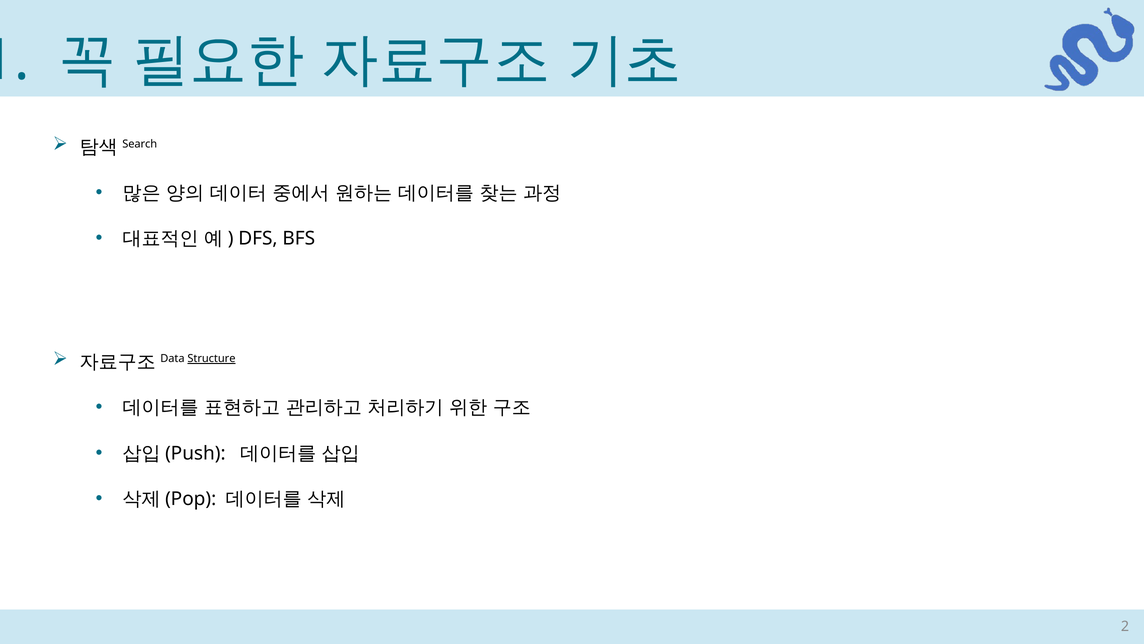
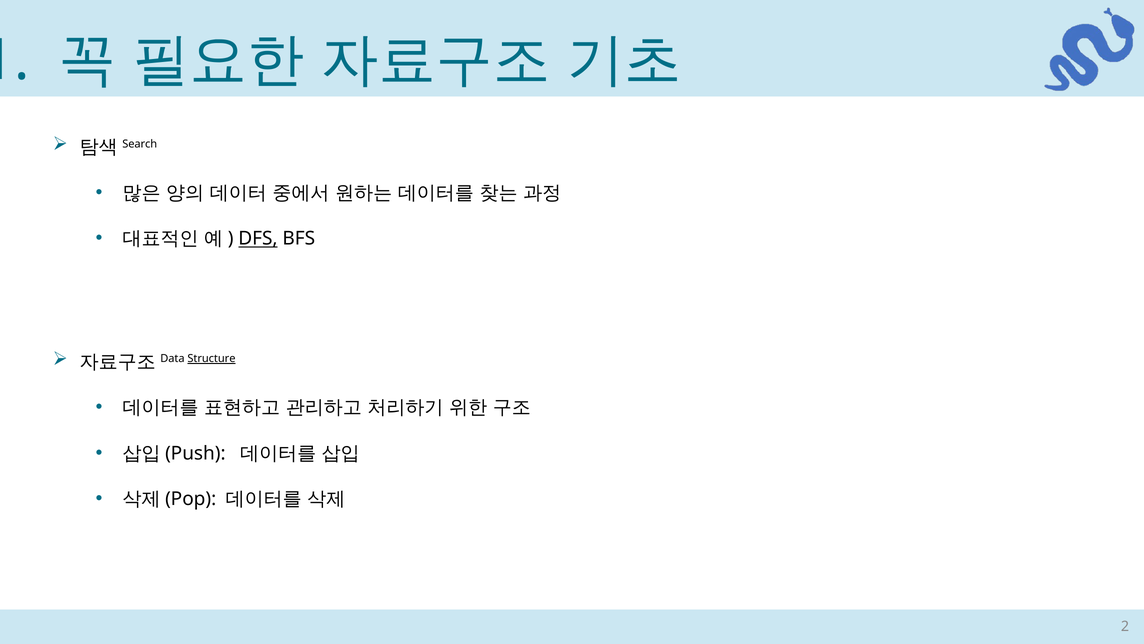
DFS underline: none -> present (258, 238)
